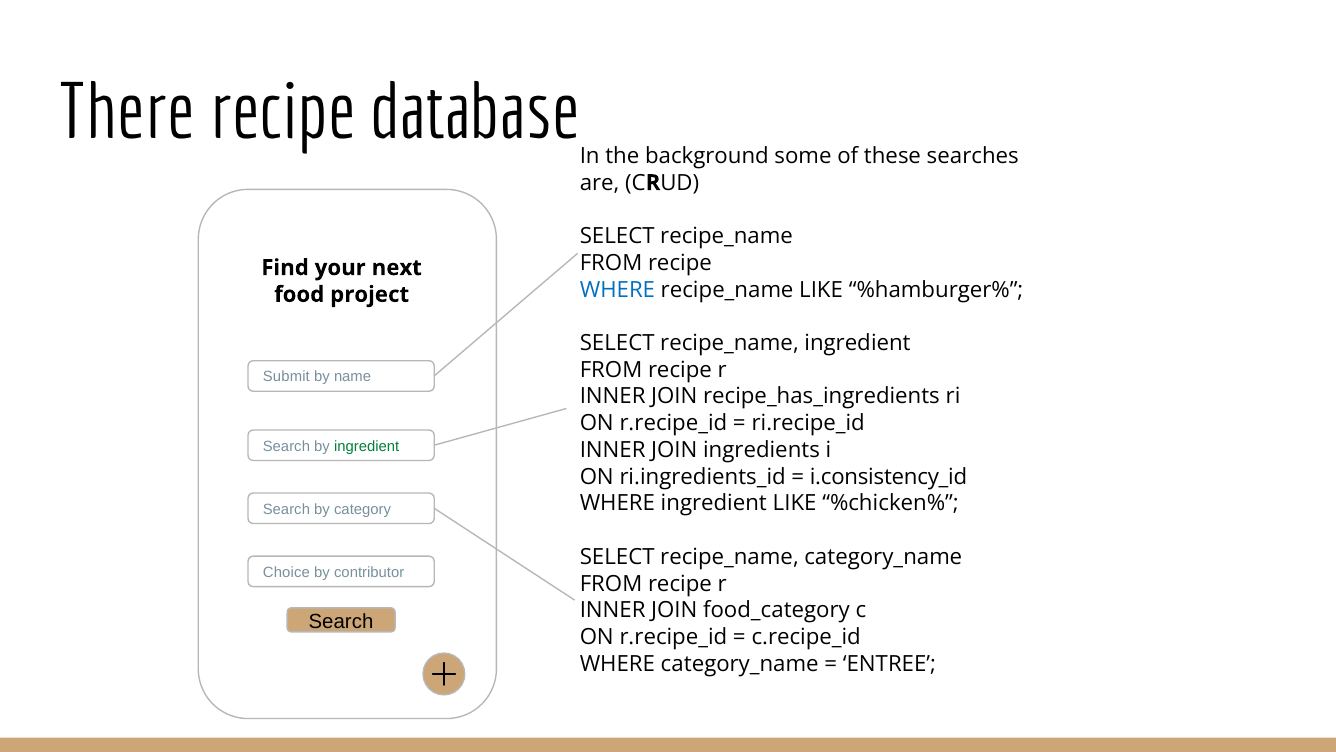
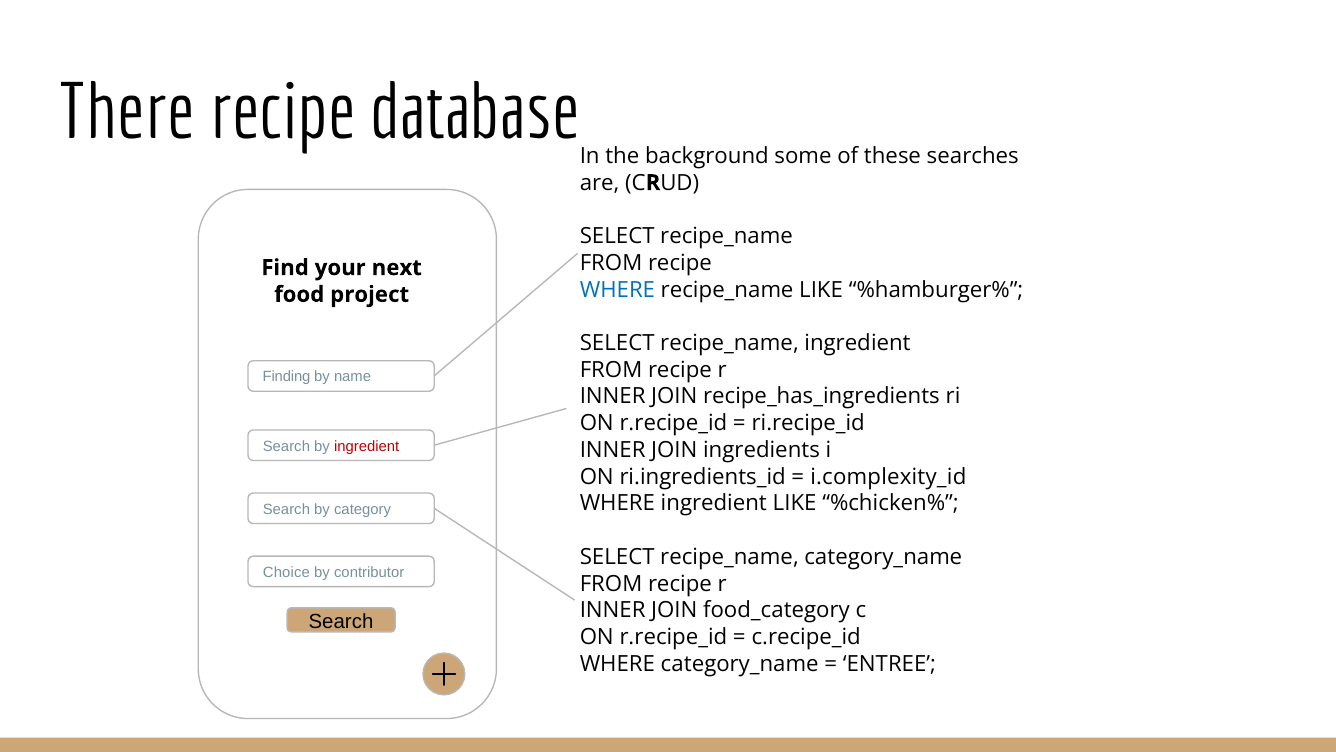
Submit: Submit -> Finding (287, 377)
ingredient colour: green -> red (367, 446)
i.consistency_id: i.consistency_id -> i.complexity_id (888, 477)
